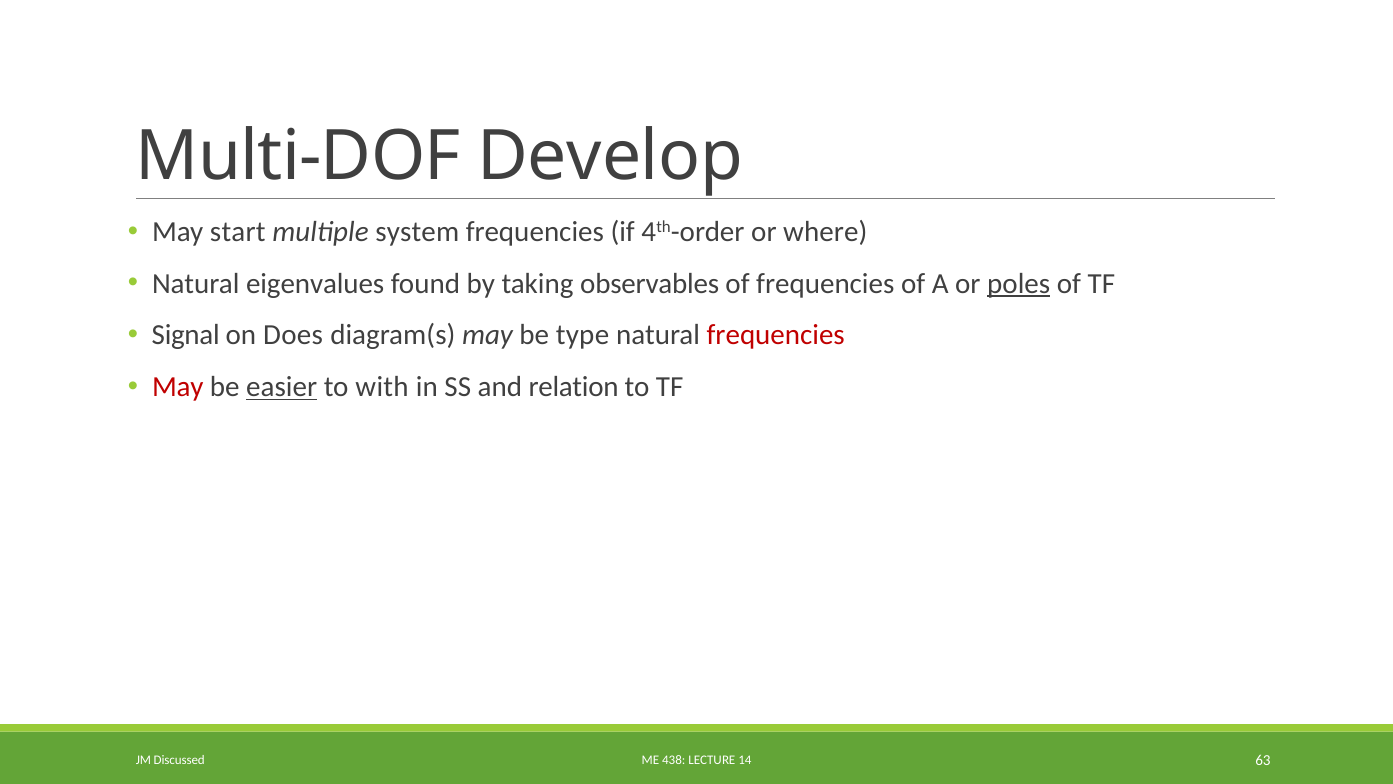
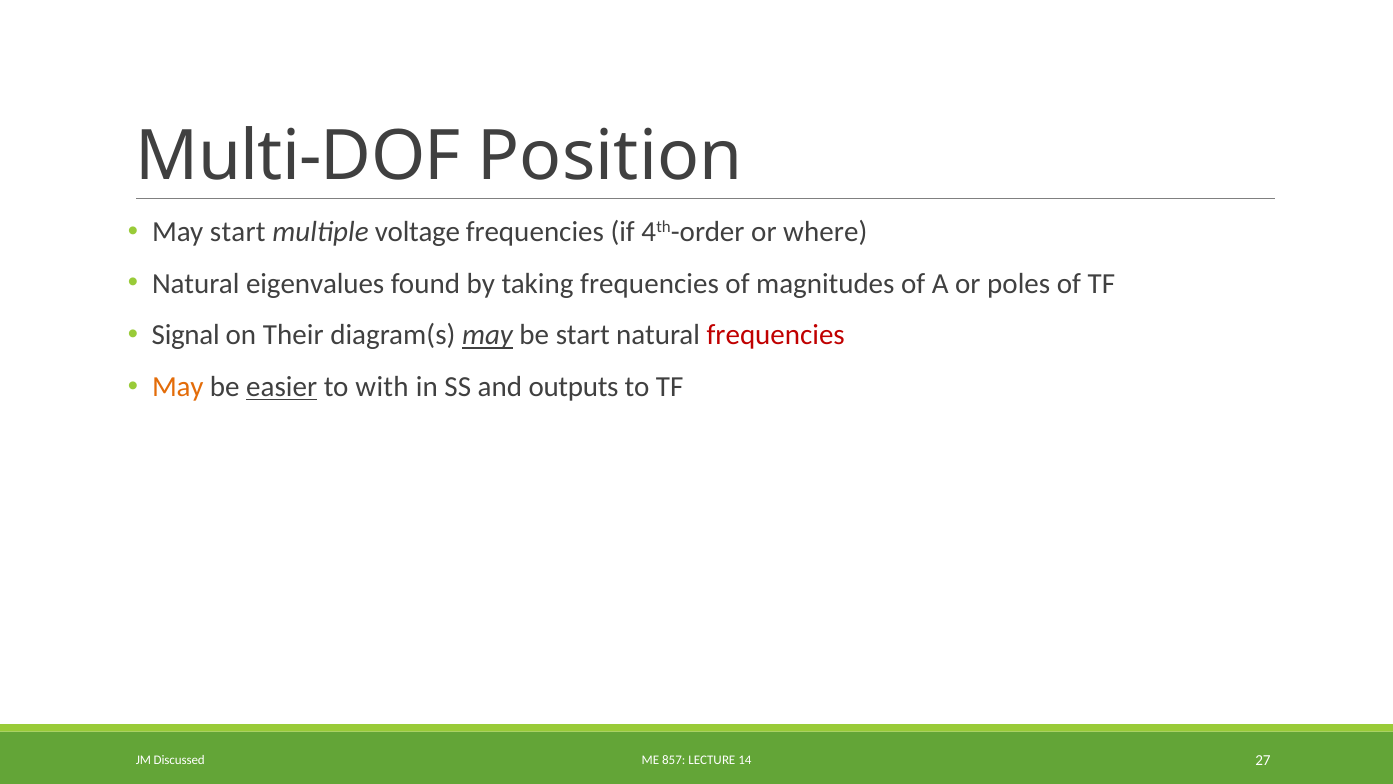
Develop: Develop -> Position (610, 156)
system: system -> voltage (417, 232)
taking observables: observables -> frequencies (650, 283)
of frequencies: frequencies -> magnitudes (825, 283)
poles underline: present -> none (1019, 283)
Does: Does -> Their (293, 335)
may underline: none -> present (488, 335)
be type: type -> start (583, 335)
May colour: red -> orange (178, 387)
relation: relation -> outputs (574, 387)
438: 438 -> 857 (674, 760)
63: 63 -> 27 (1263, 760)
